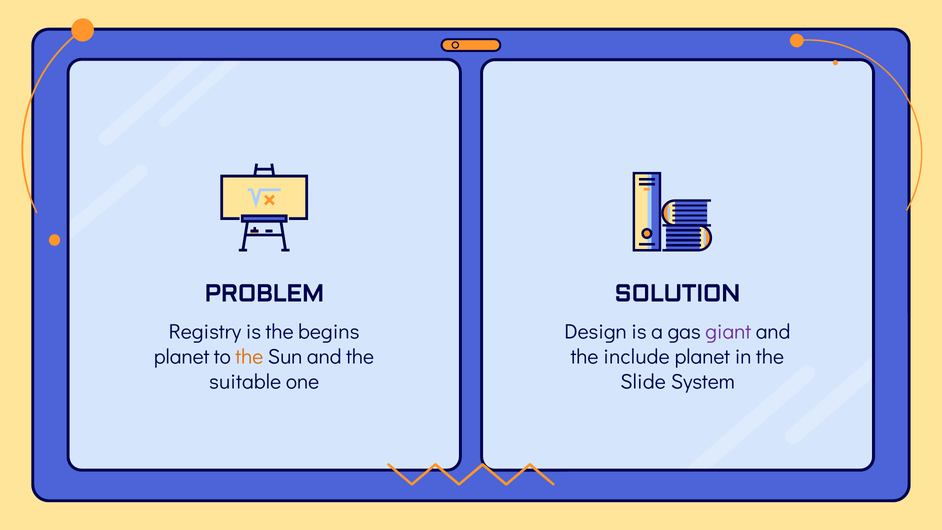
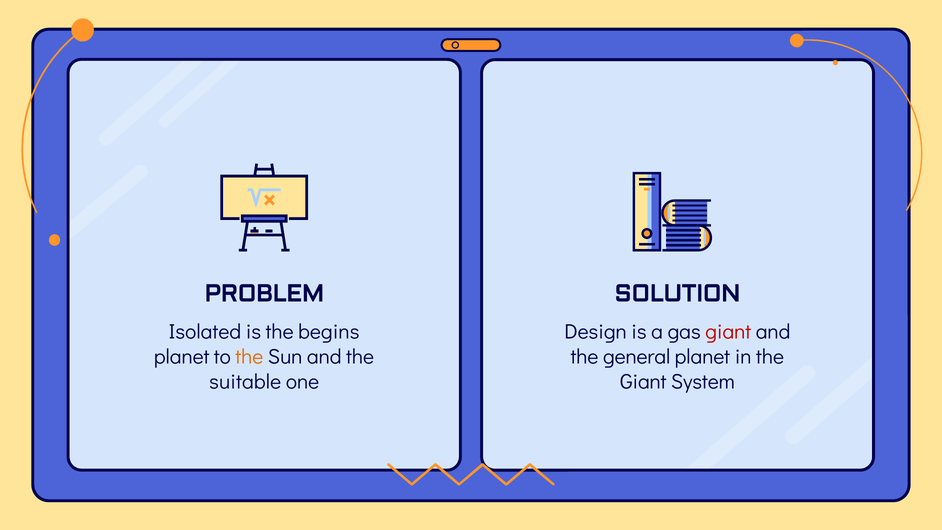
Registry: Registry -> Isolated (205, 332)
giant colour: purple -> red (728, 332)
include: include -> general (637, 357)
Slide: Slide -> Giant (643, 382)
